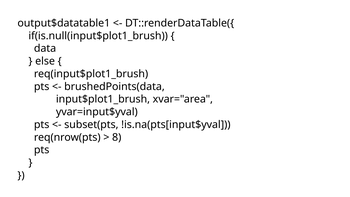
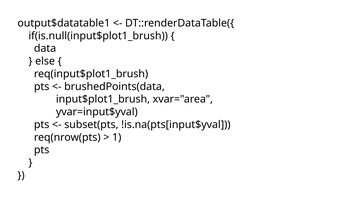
8: 8 -> 1 (117, 137)
